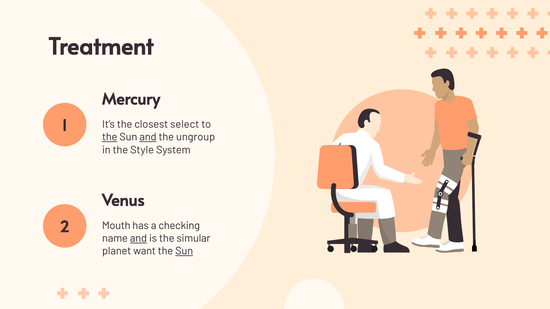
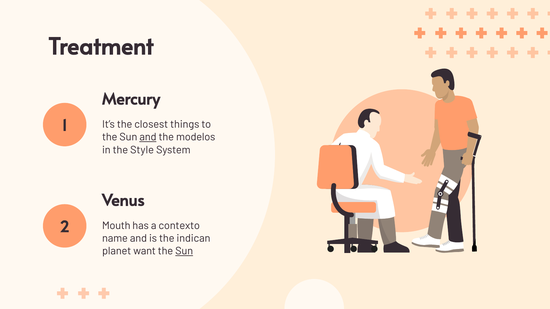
select: select -> things (185, 124)
the underline: present -> none (110, 137)
ungroup: ungroup -> modelos (196, 137)
checking: checking -> contexto (179, 226)
and underline: present -> none (138, 239)
simular: simular -> indican (193, 239)
